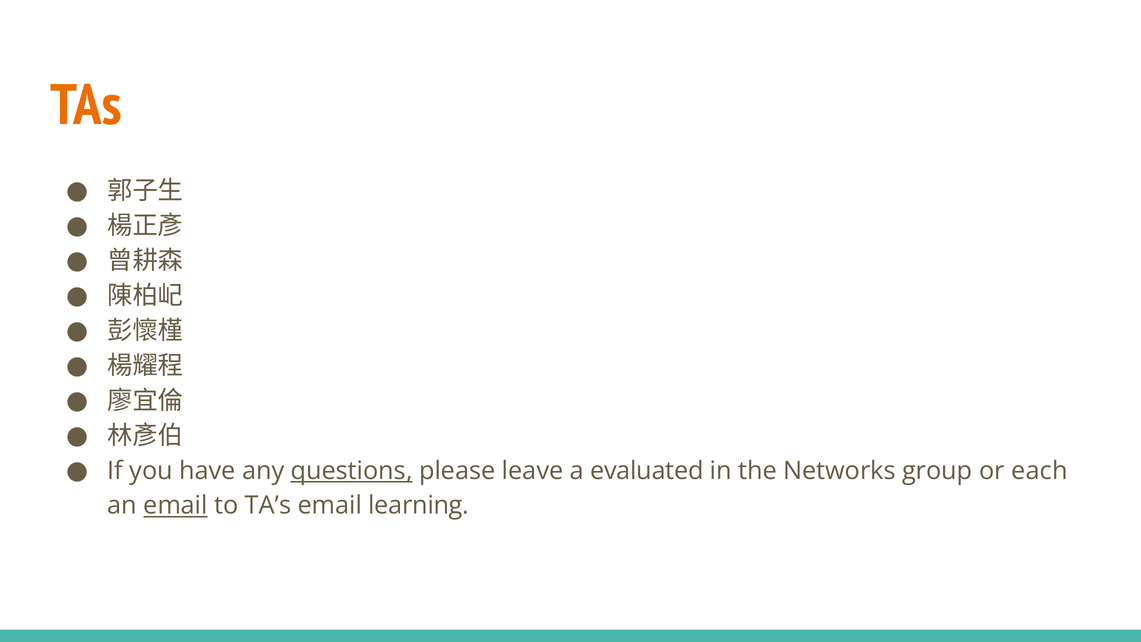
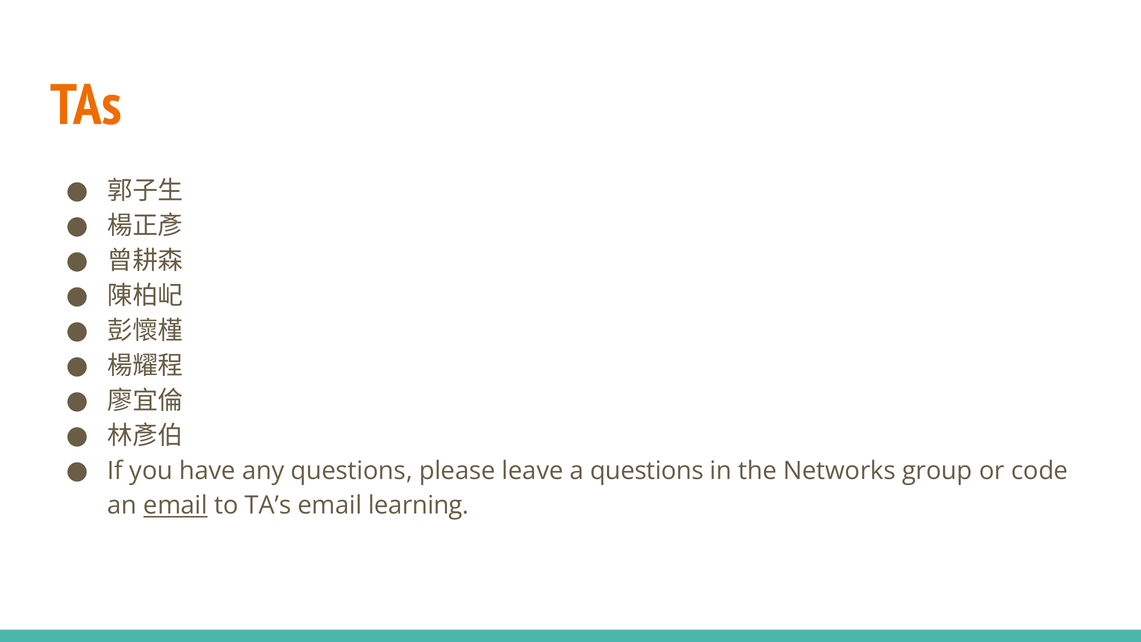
questions underline: present -> none (352, 471)
a evaluated: evaluated -> questions (647, 471)
each: each -> code (1040, 471)
